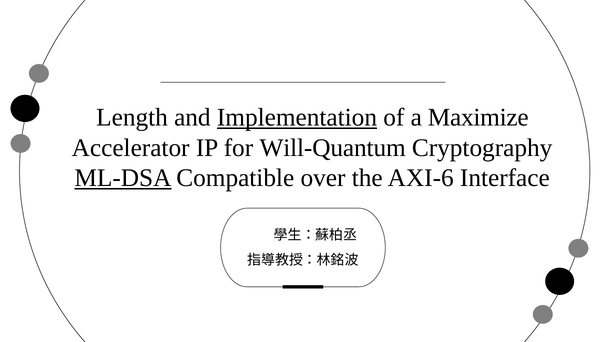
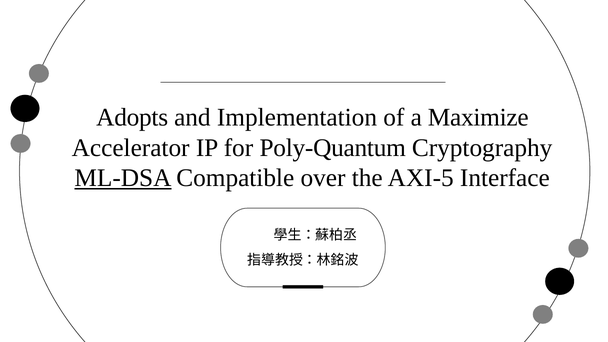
Length: Length -> Adopts (132, 117)
Implementation underline: present -> none (297, 117)
Will-Quantum: Will-Quantum -> Poly-Quantum (333, 148)
AXI-6: AXI-6 -> AXI-5 (421, 178)
